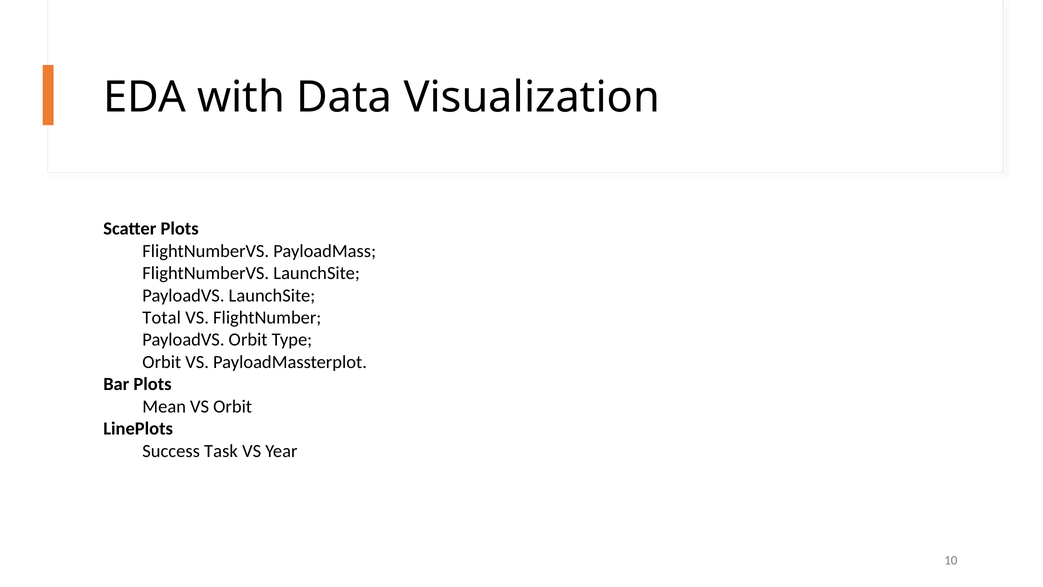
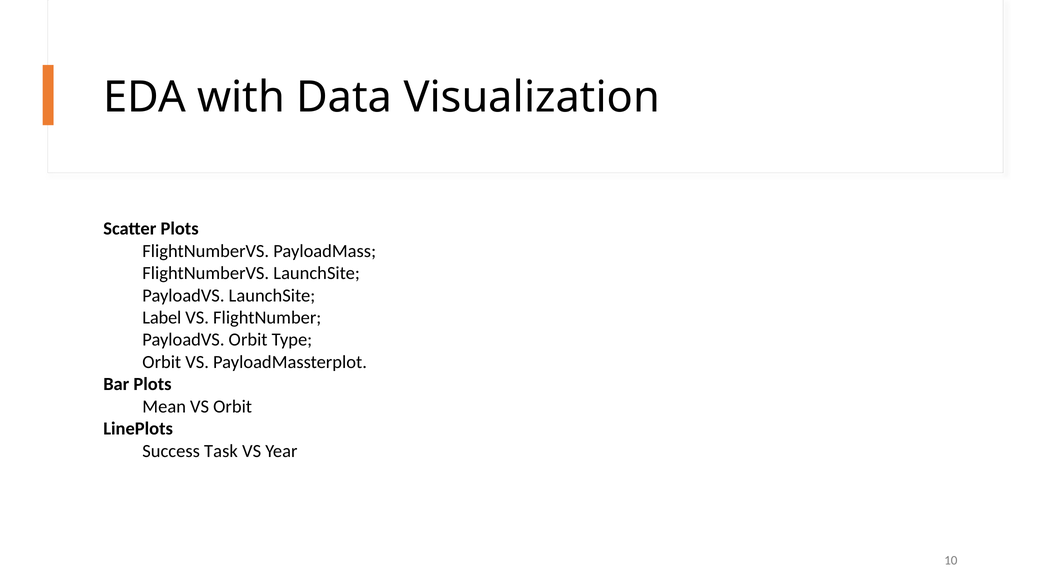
Total: Total -> Label (162, 317)
